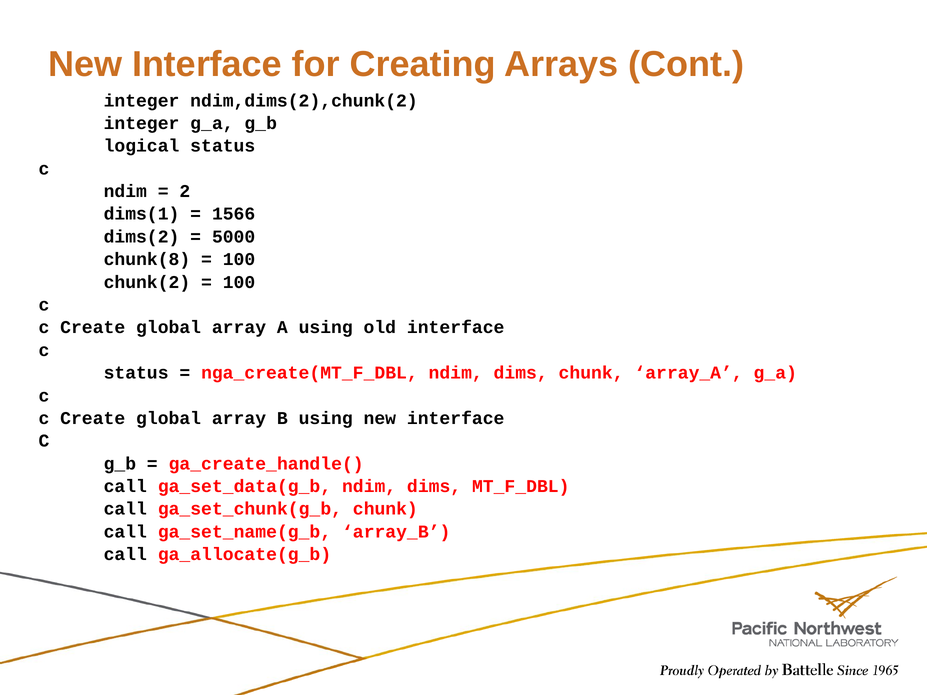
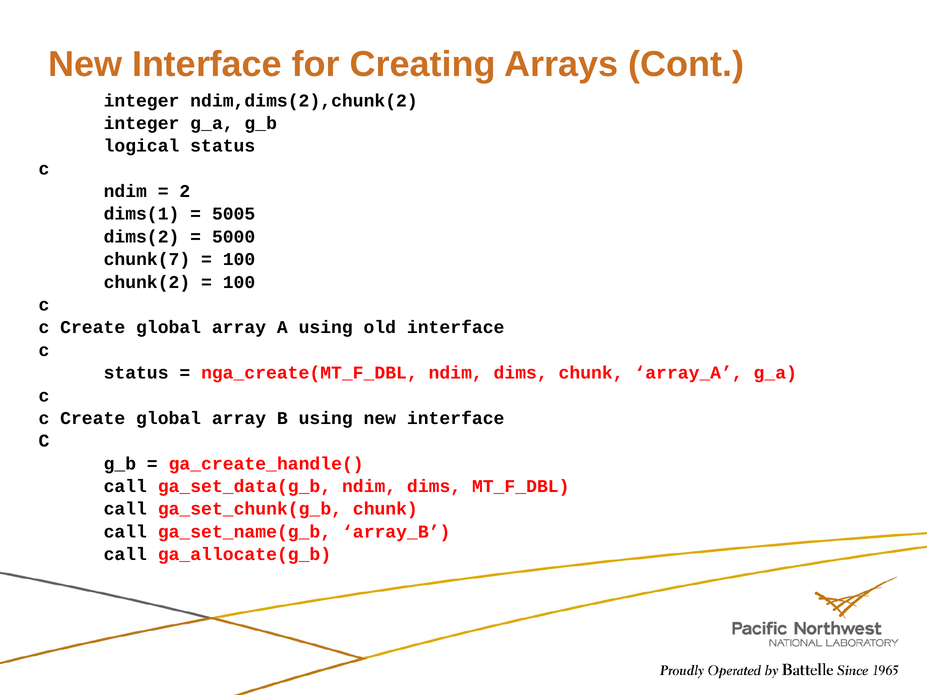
1566: 1566 -> 5005 (234, 214)
chunk(8: chunk(8 -> chunk(7 (147, 260)
